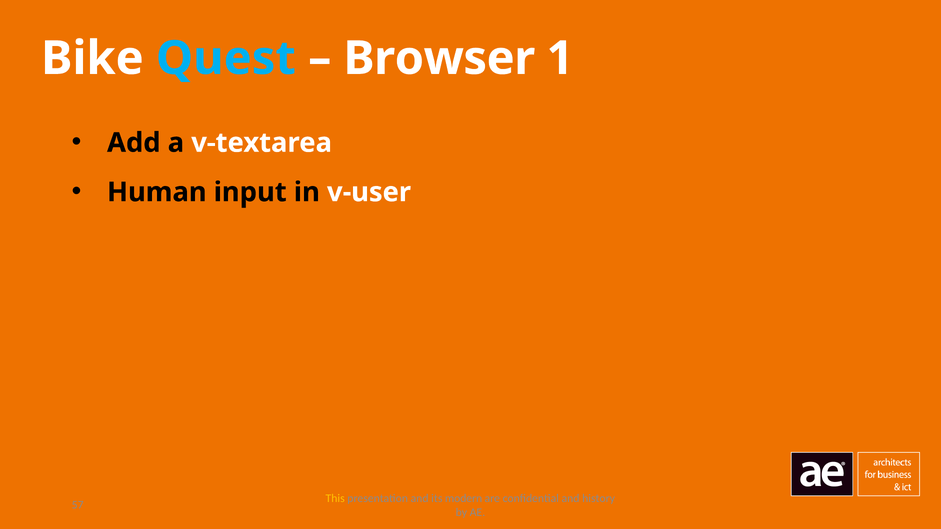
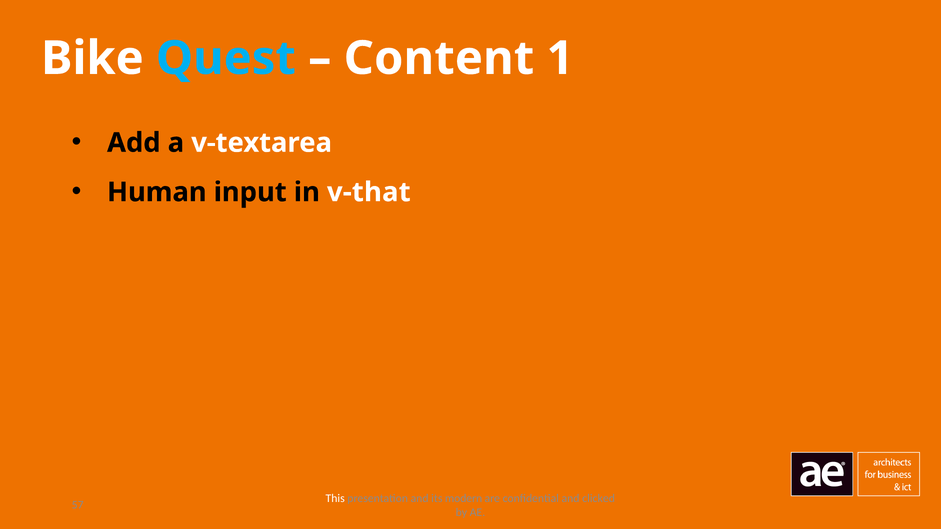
Browser: Browser -> Content (439, 58)
v-user: v-user -> v-that (369, 192)
This colour: yellow -> white (335, 498)
history: history -> clicked (599, 498)
